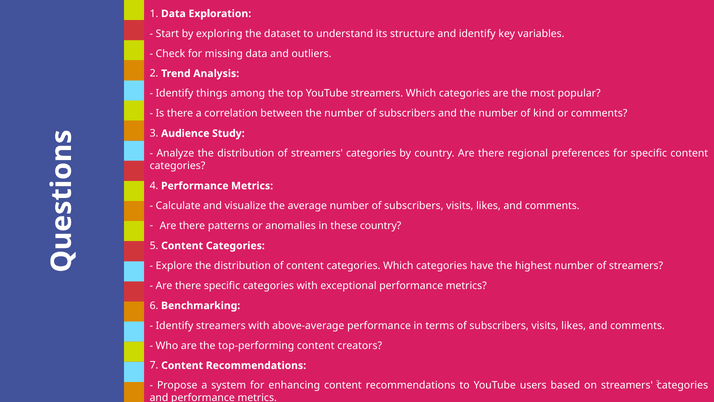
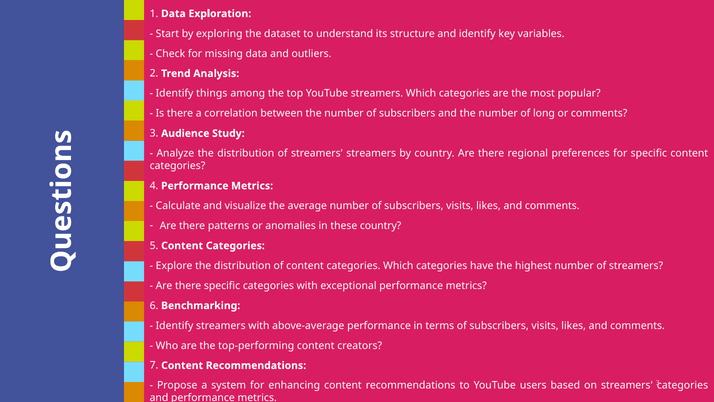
kind: kind -> long (544, 113)
of streamers categories: categories -> streamers (371, 153)
